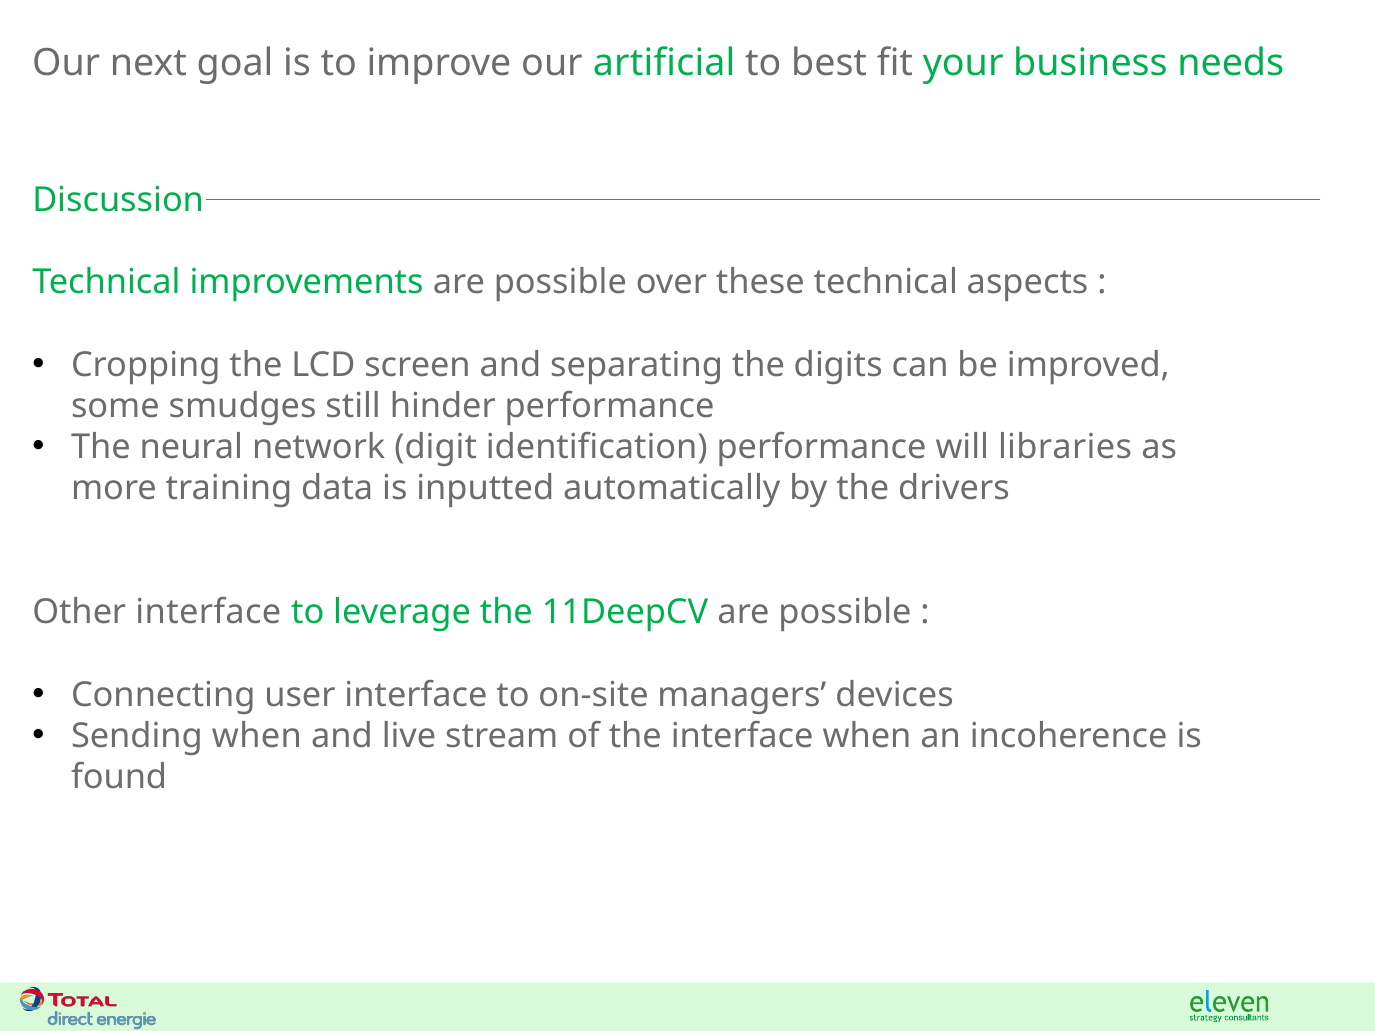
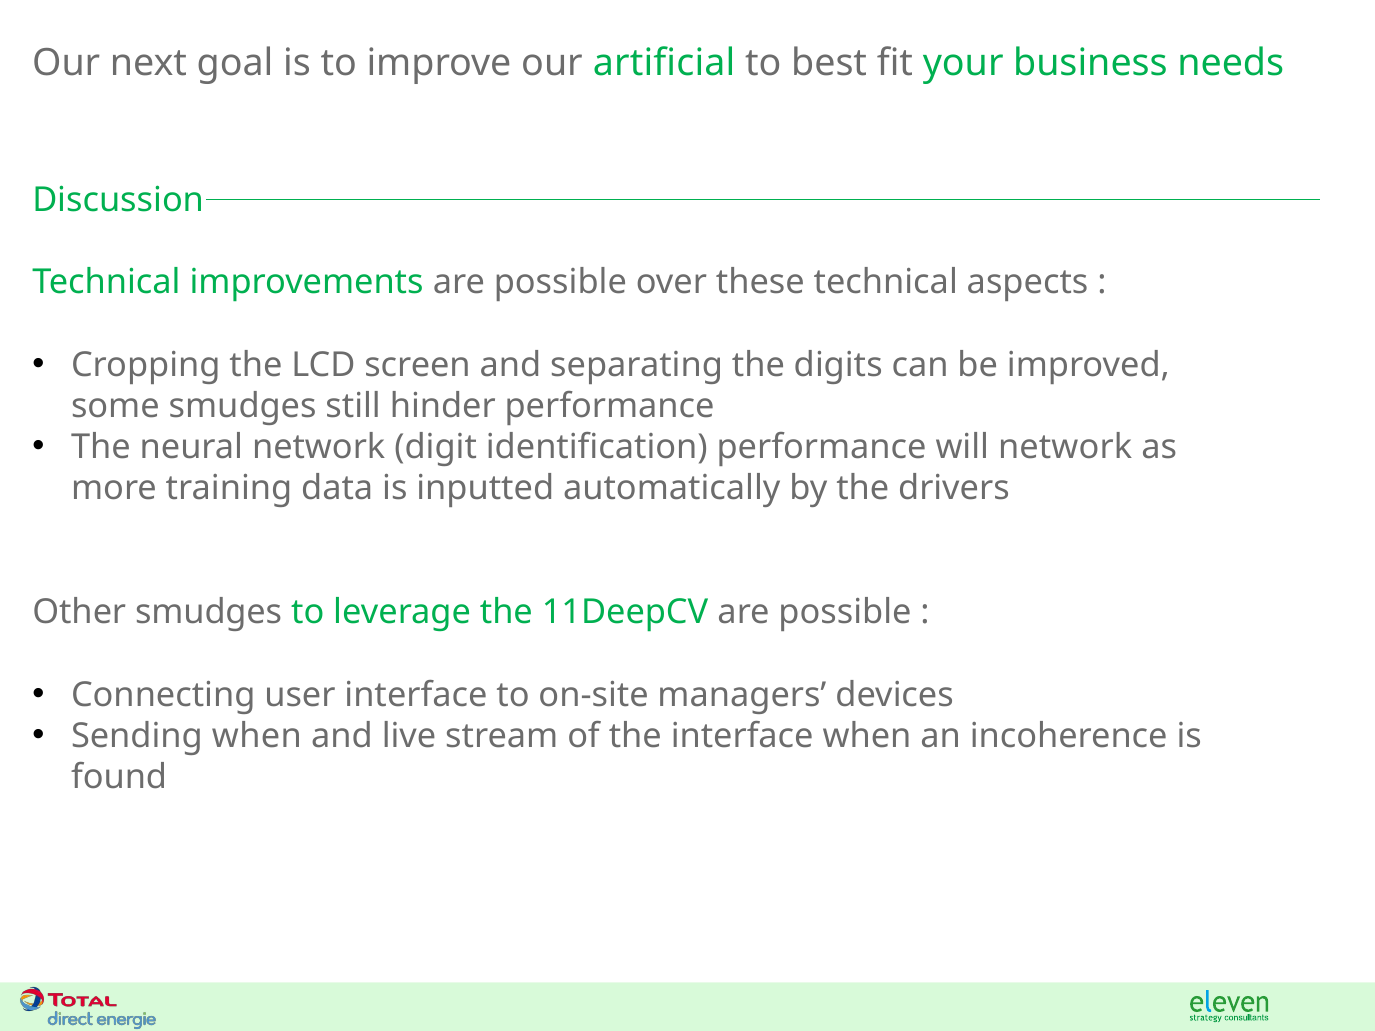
will libraries: libraries -> network (1065, 447)
Other interface: interface -> smudges (209, 612)
